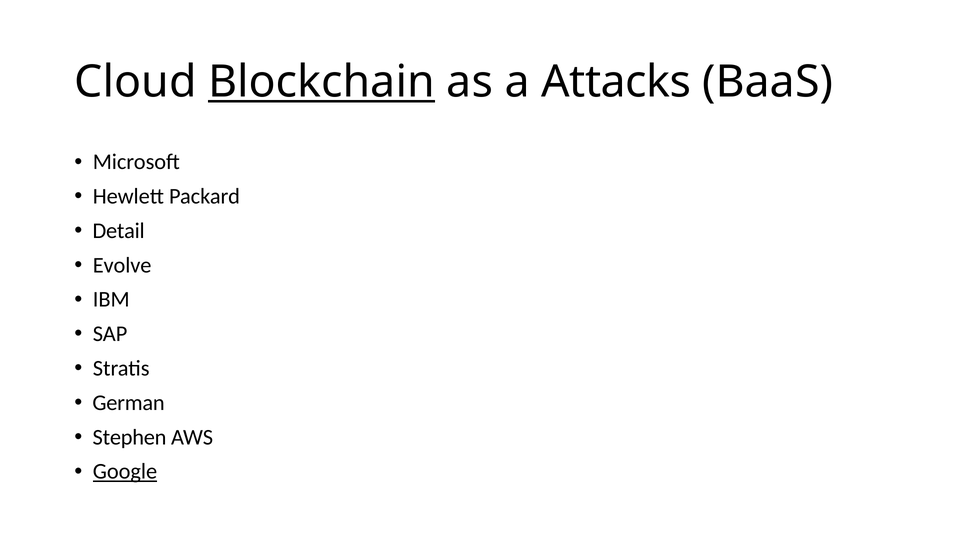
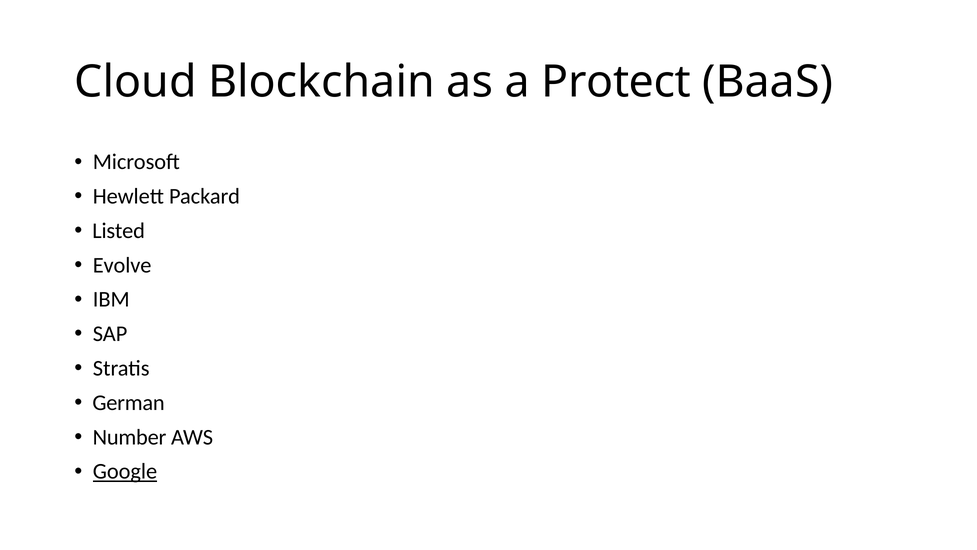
Blockchain underline: present -> none (321, 82)
Attacks: Attacks -> Protect (616, 82)
Detail: Detail -> Listed (119, 231)
Stephen: Stephen -> Number (130, 437)
